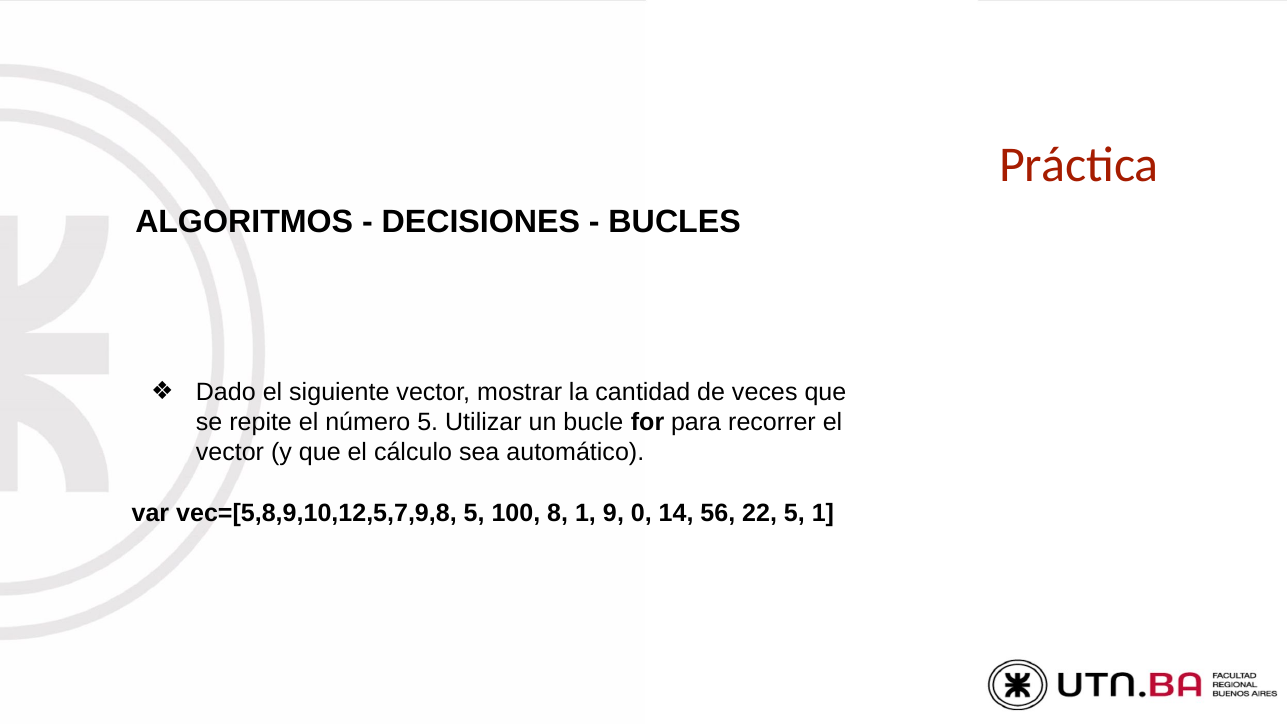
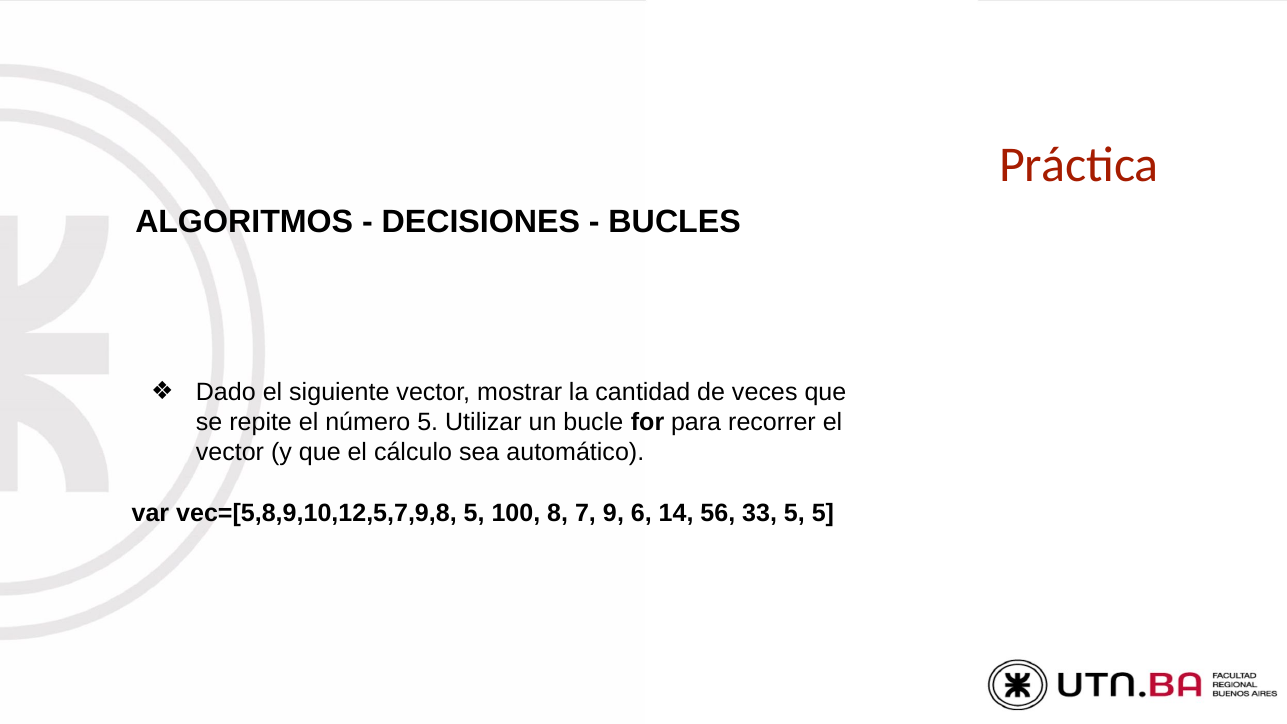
8 1: 1 -> 7 (585, 513)
0: 0 -> 6 (641, 513)
22: 22 -> 33 (760, 513)
5 1: 1 -> 5 (823, 513)
